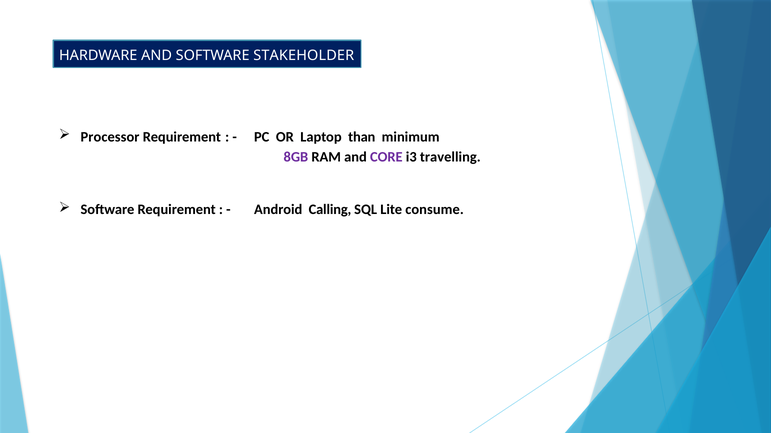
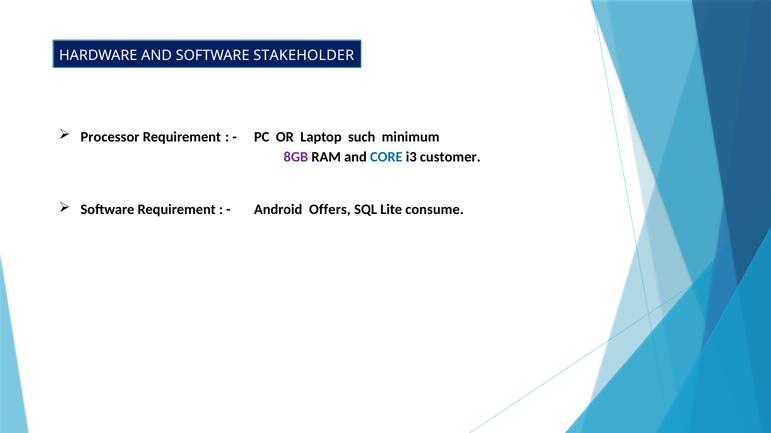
than: than -> such (362, 137)
CORE colour: purple -> blue (386, 157)
travelling: travelling -> customer (450, 157)
Calling: Calling -> Offers (330, 210)
